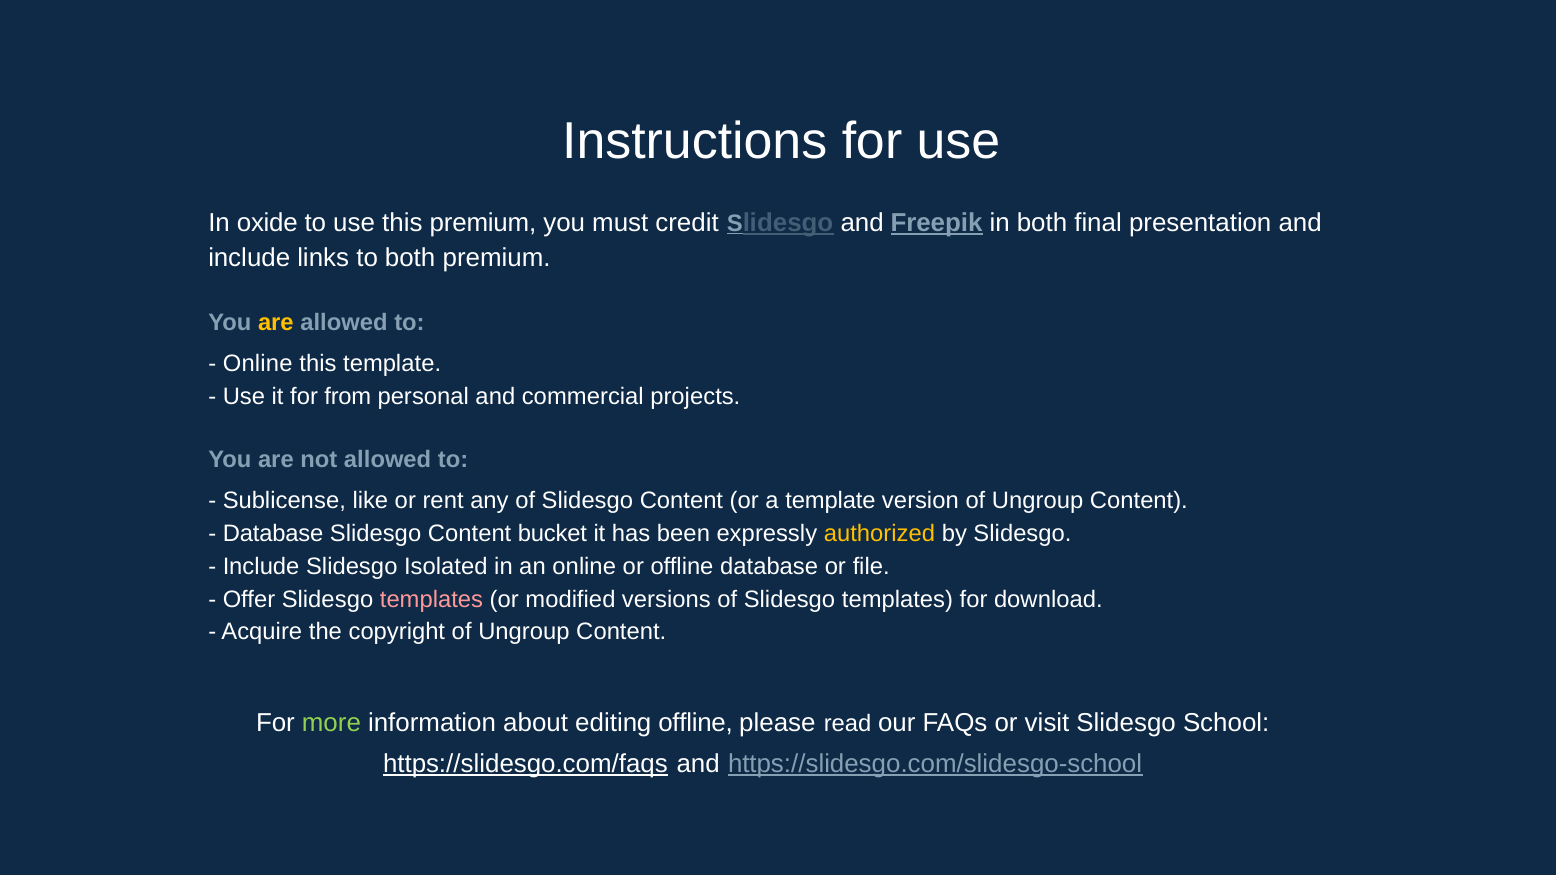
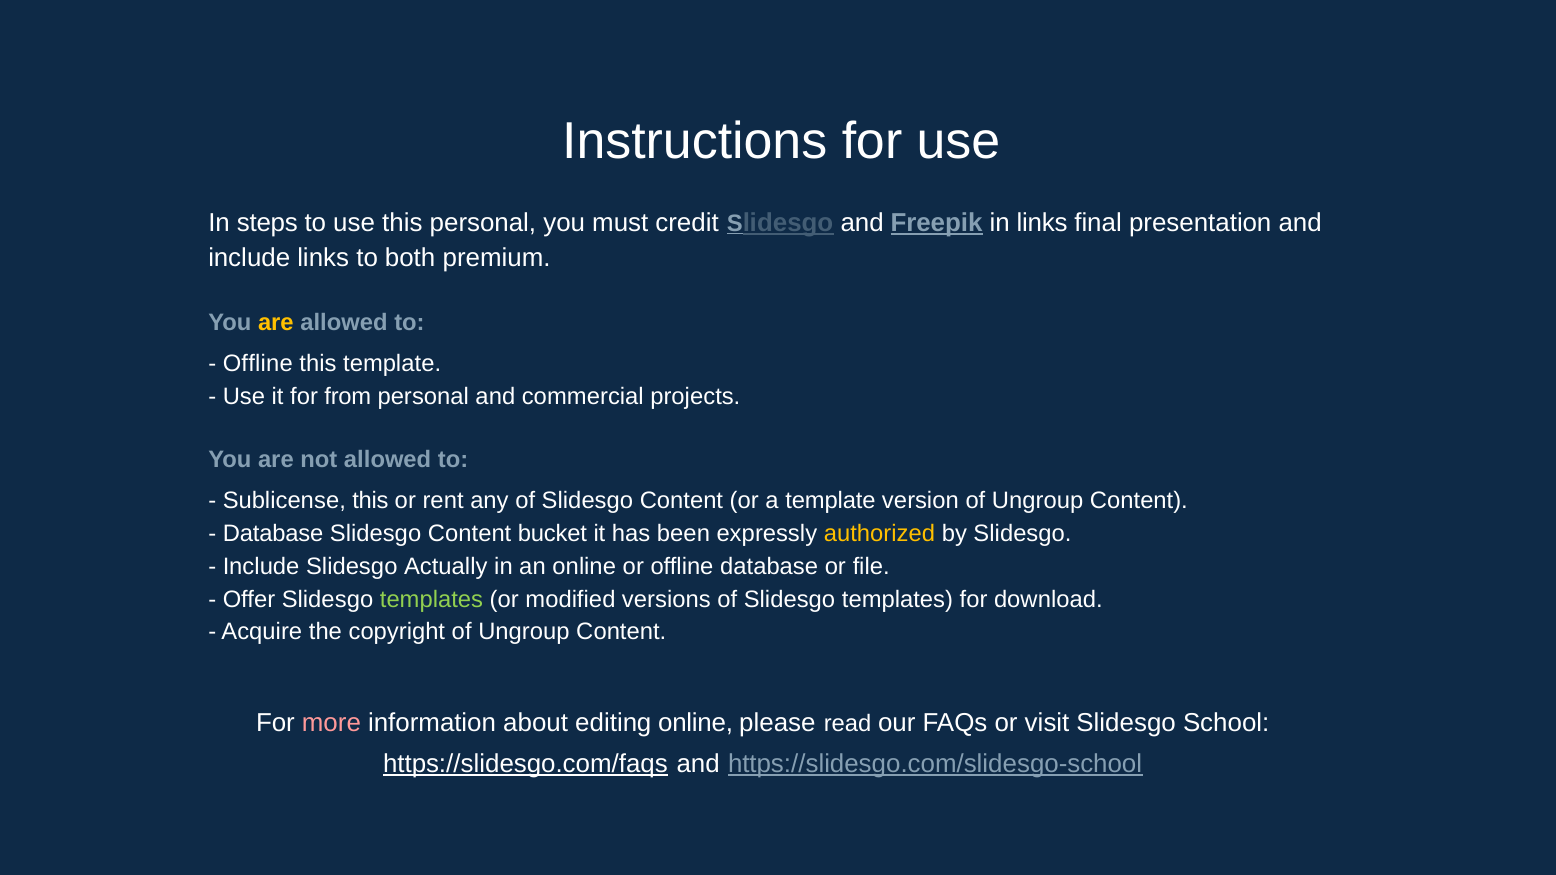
oxide: oxide -> steps (267, 223)
this premium: premium -> personal (483, 223)
in both: both -> links (1042, 223)
Online: Online -> Offline (258, 364)
Sublicense like: like -> this (370, 501)
Isolated: Isolated -> Actually (446, 567)
templates colour: pink -> light green (431, 599)
more colour: light green -> pink (331, 723)
editing offline: offline -> online (696, 723)
